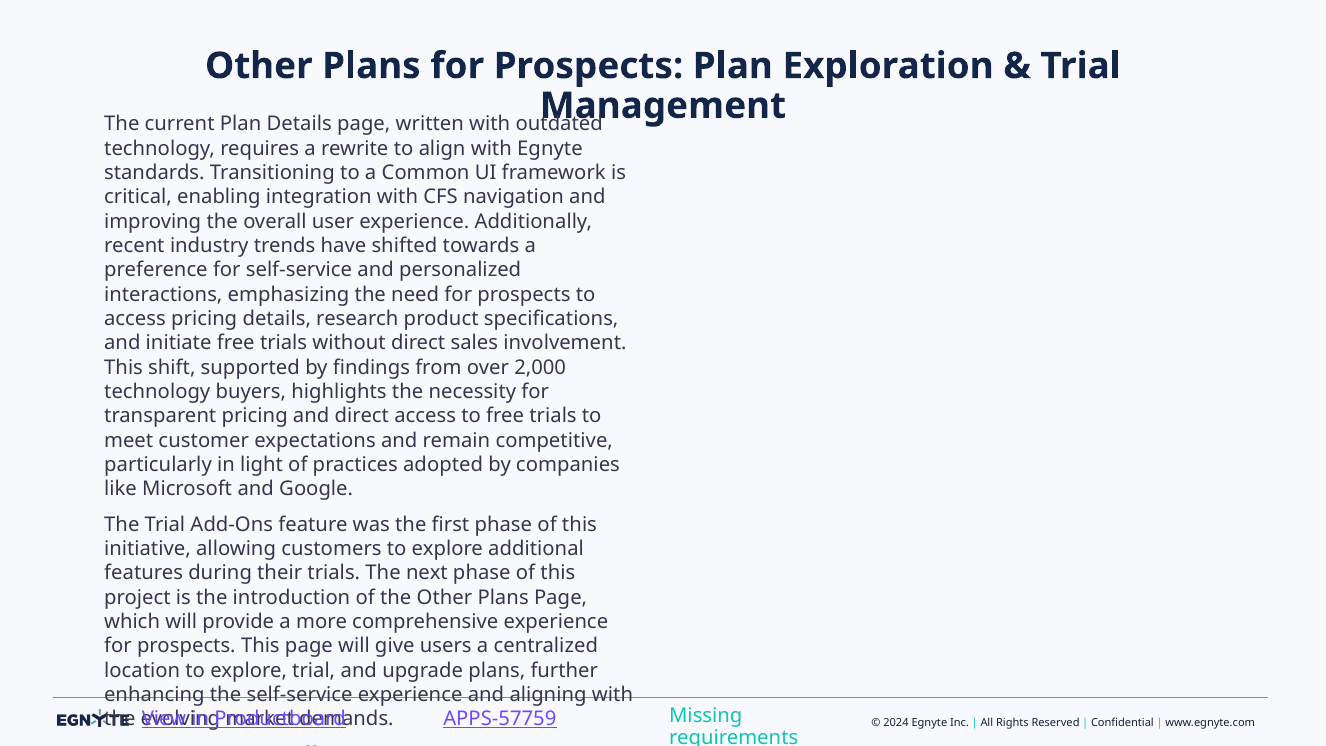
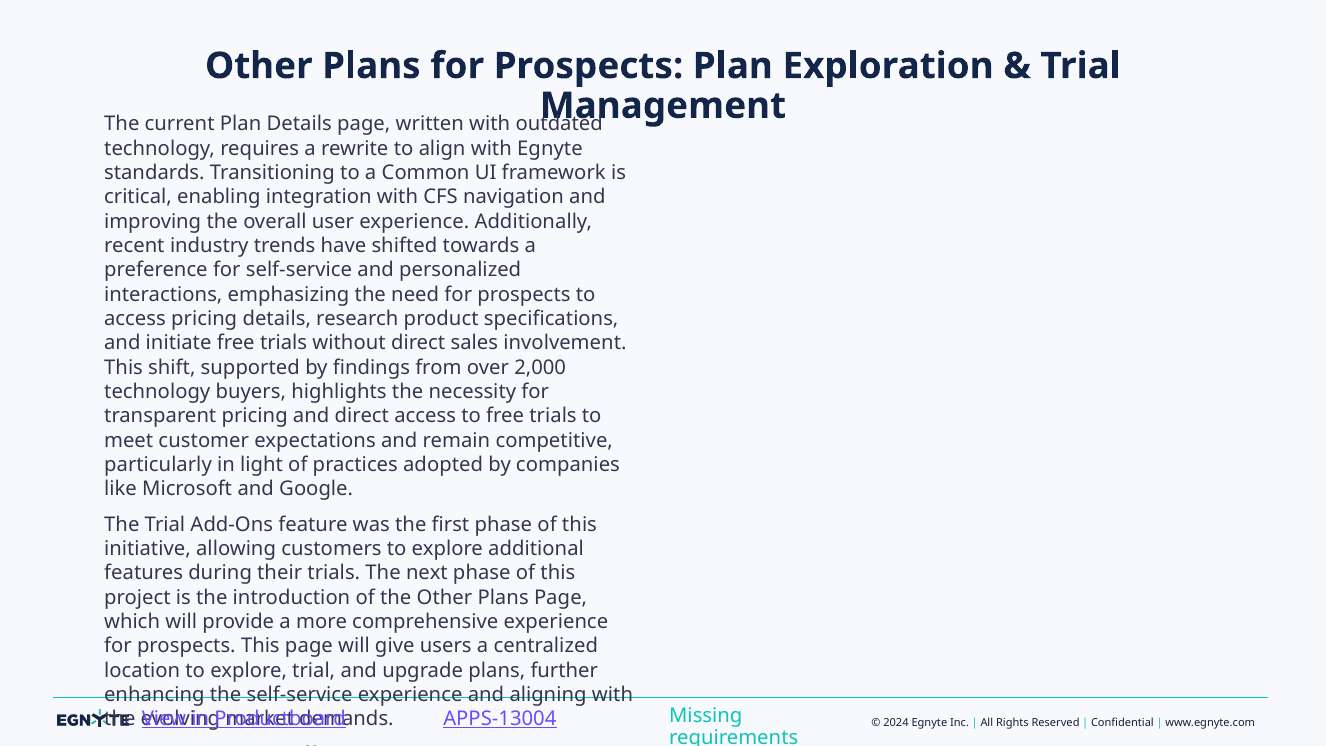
APPS-57759: APPS-57759 -> APPS-13004 (500, 718)
